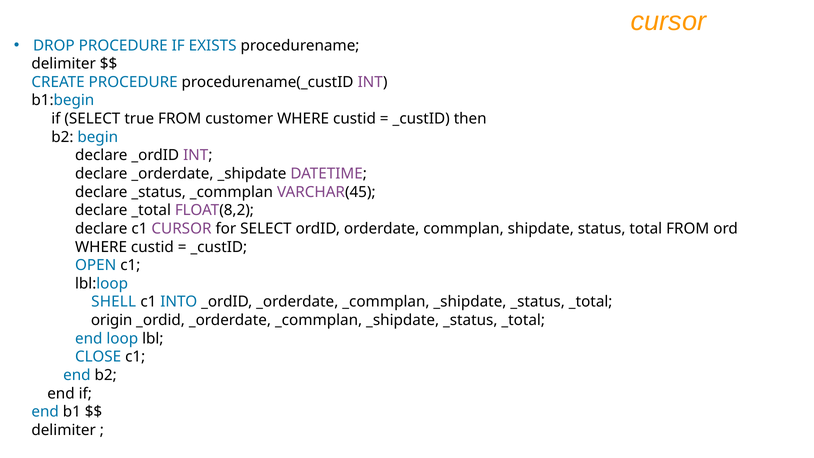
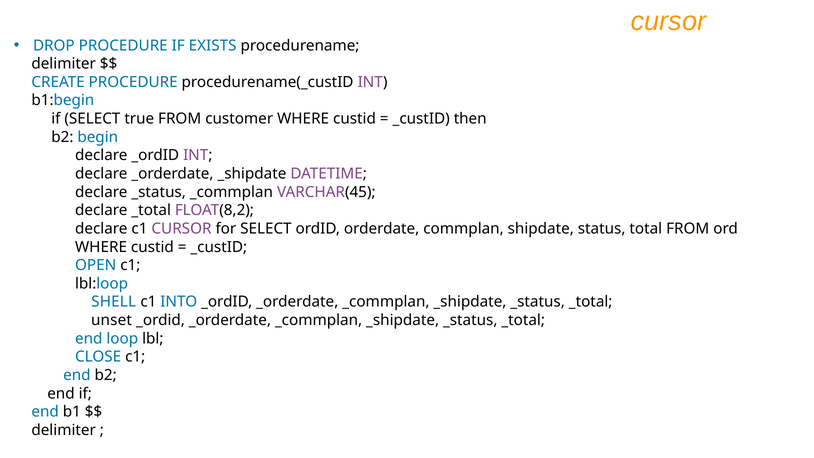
origin: origin -> unset (111, 320)
